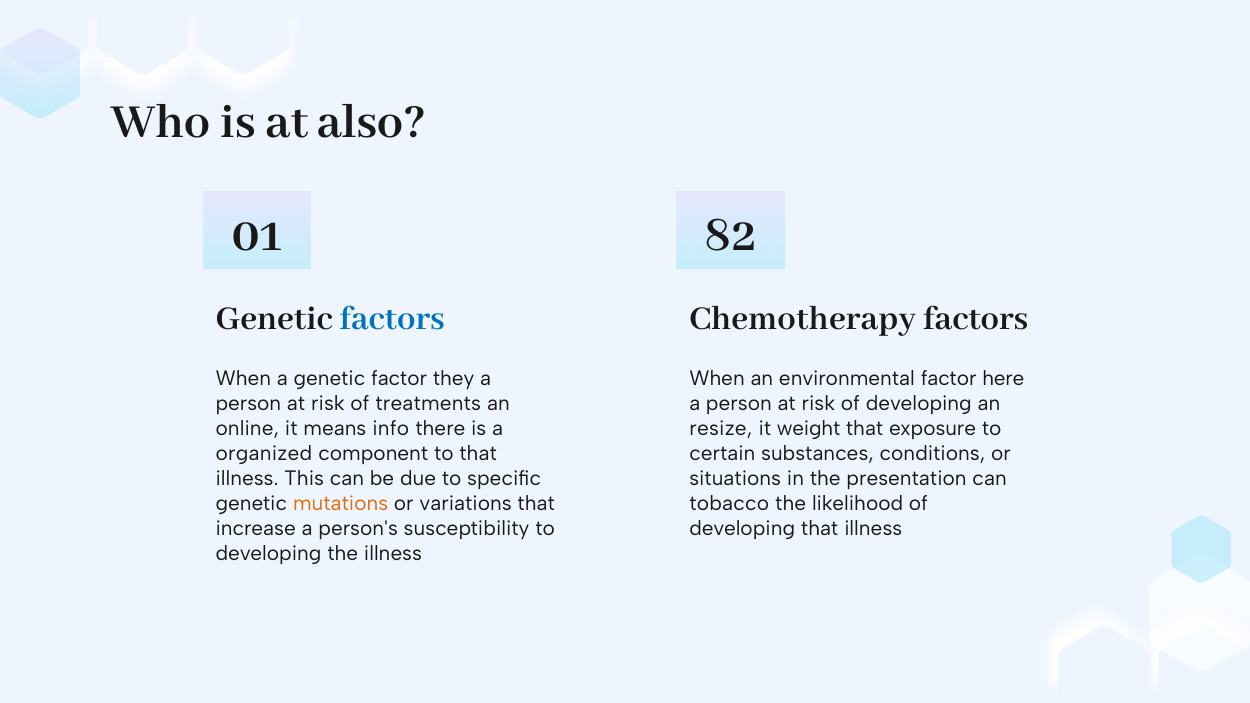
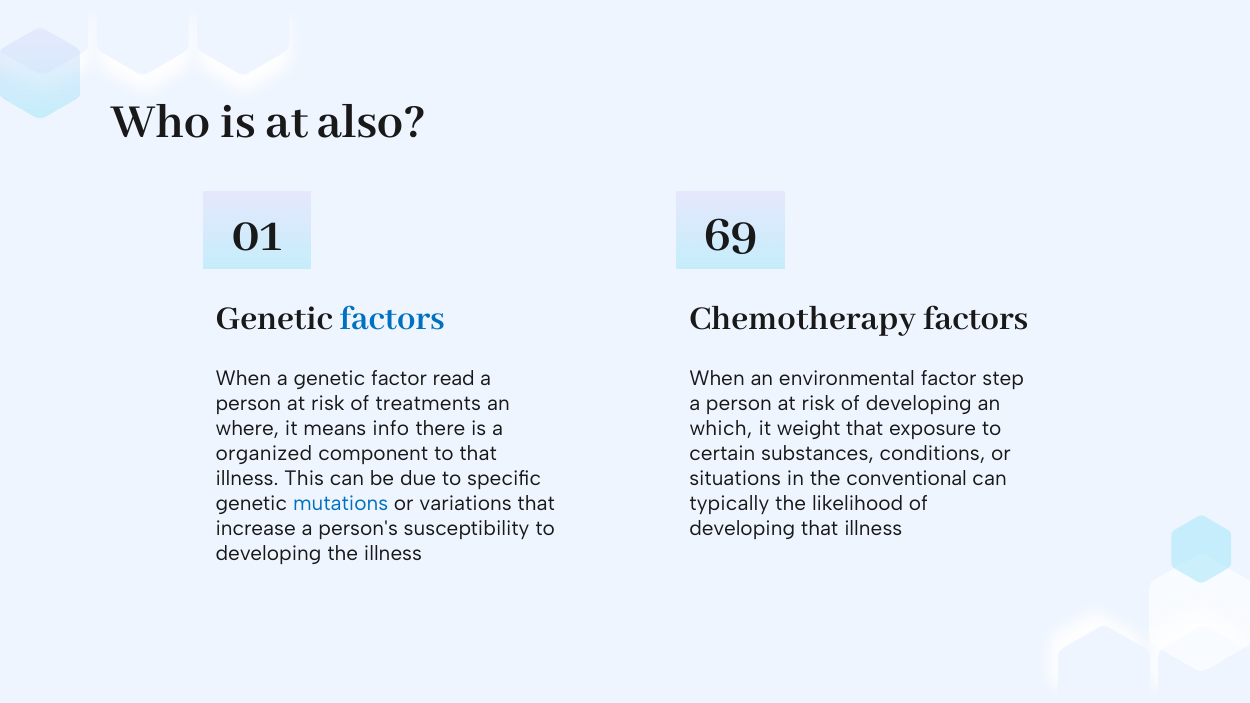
82: 82 -> 69 (731, 234)
they: they -> read (454, 378)
here: here -> step (1003, 378)
online: online -> where (247, 428)
resize: resize -> which (721, 428)
presentation: presentation -> conventional (907, 478)
mutations colour: orange -> blue (341, 503)
tobacco: tobacco -> typically (729, 503)
